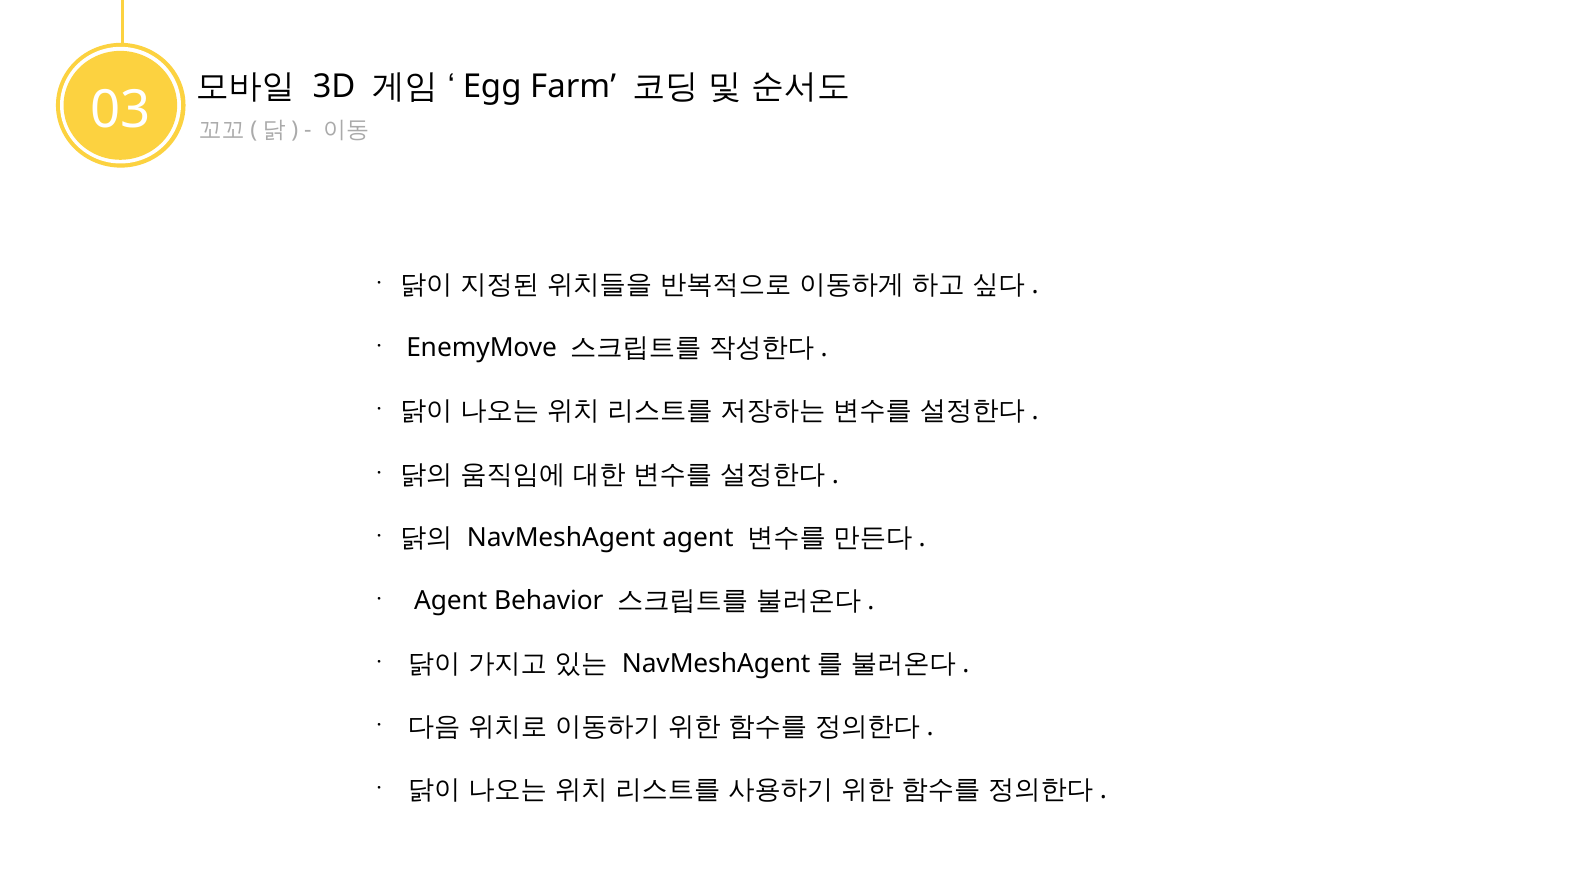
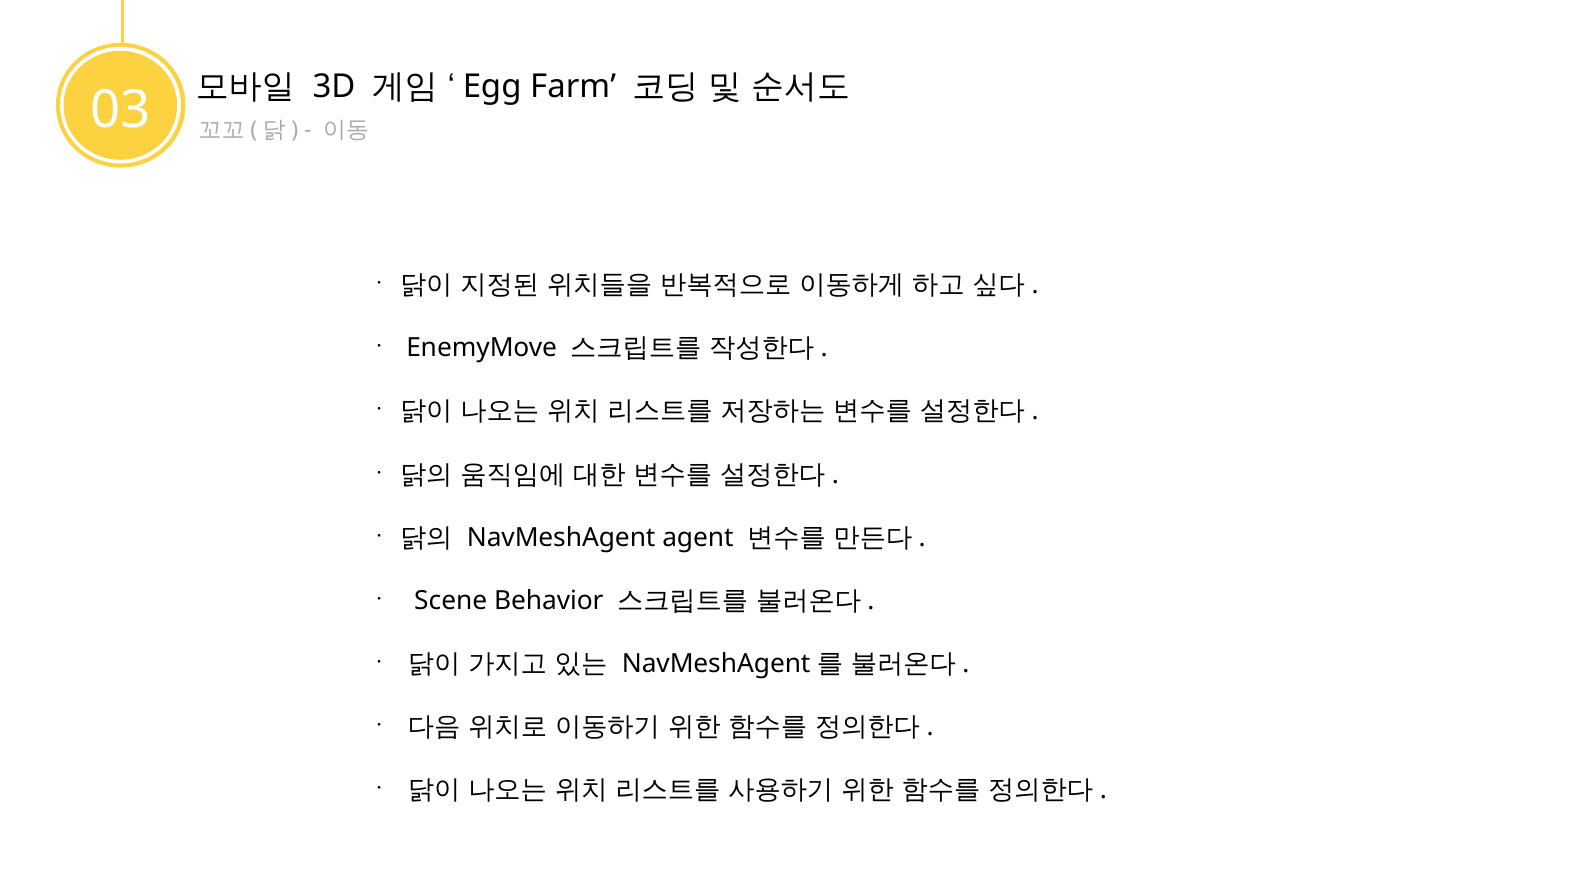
ㆍ Agent: Agent -> Scene (451, 601)
